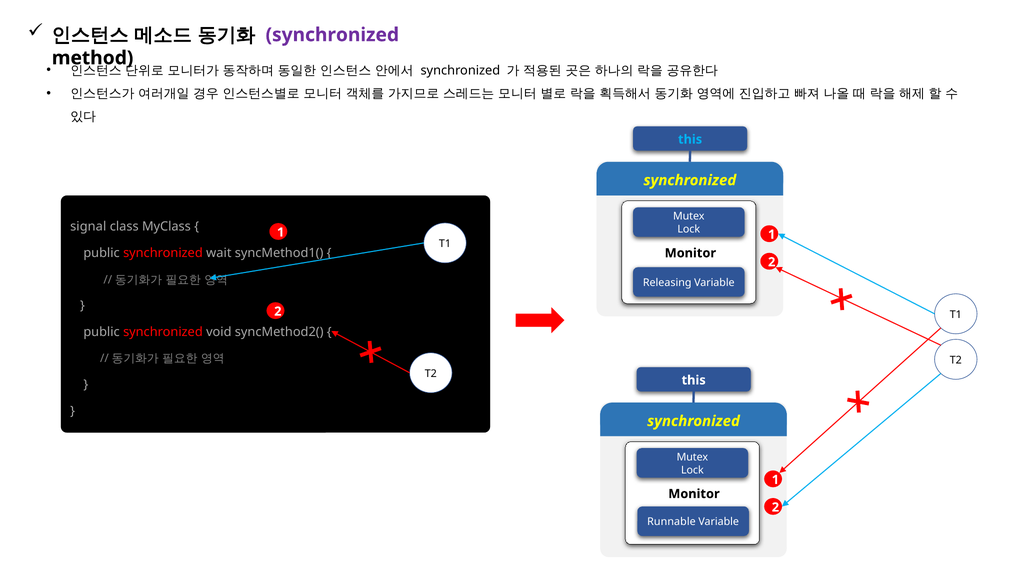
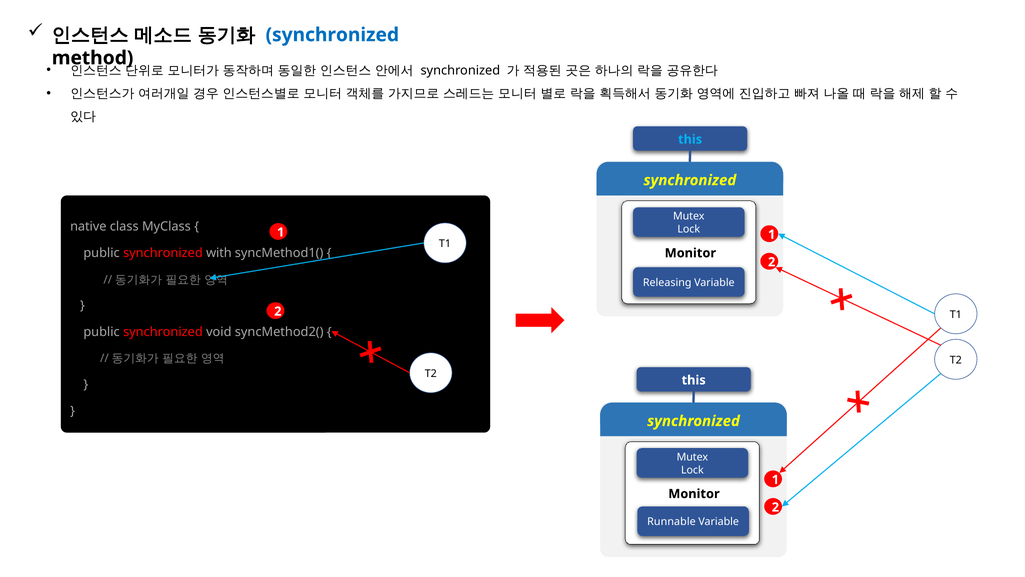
synchronized colour: purple -> blue (332, 35)
signal: signal -> native (88, 227)
wait: wait -> with (219, 253)
